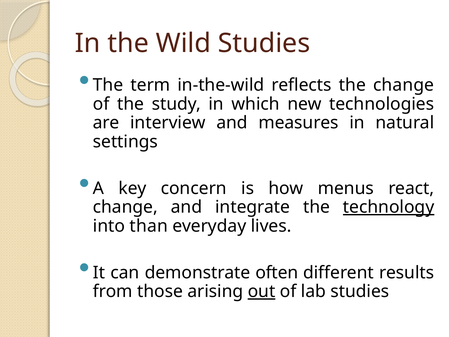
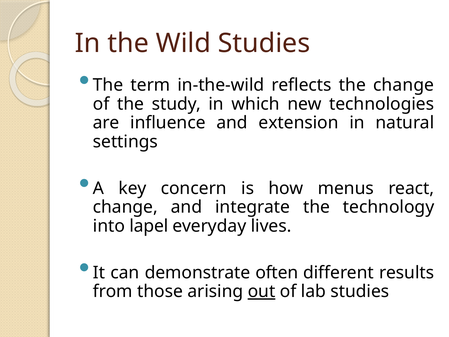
interview: interview -> influence (168, 123)
measures: measures -> extension (299, 123)
technology underline: present -> none (389, 207)
than: than -> lapel (149, 226)
